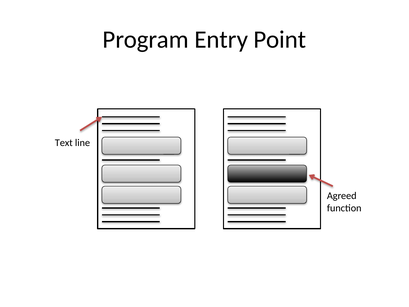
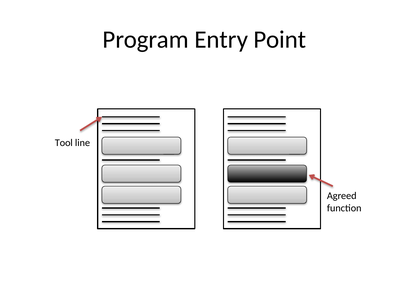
Text: Text -> Tool (64, 143)
